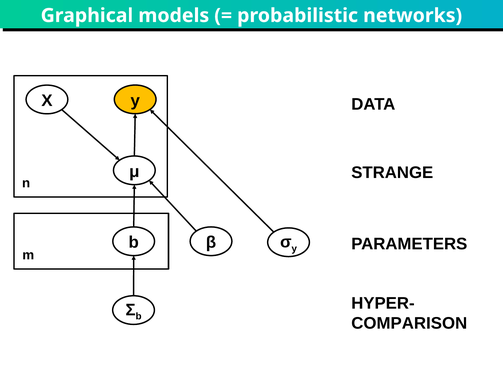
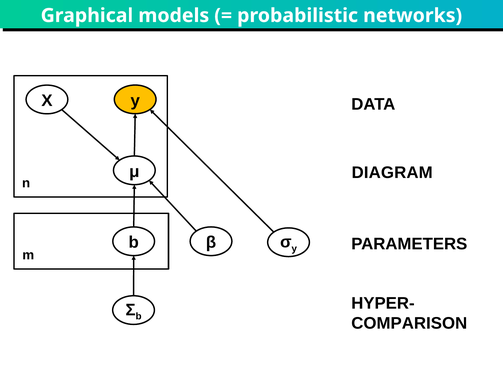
STRANGE: STRANGE -> DIAGRAM (392, 173)
